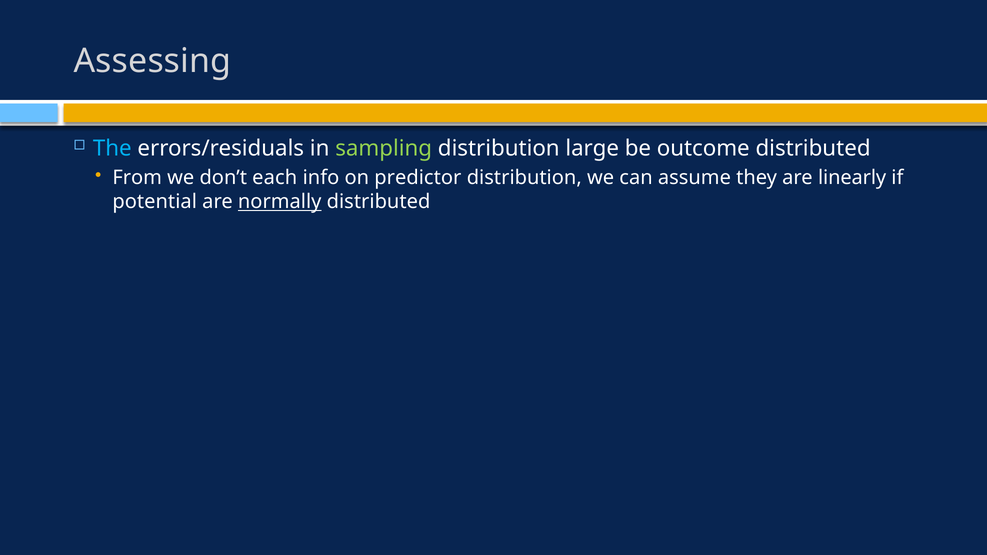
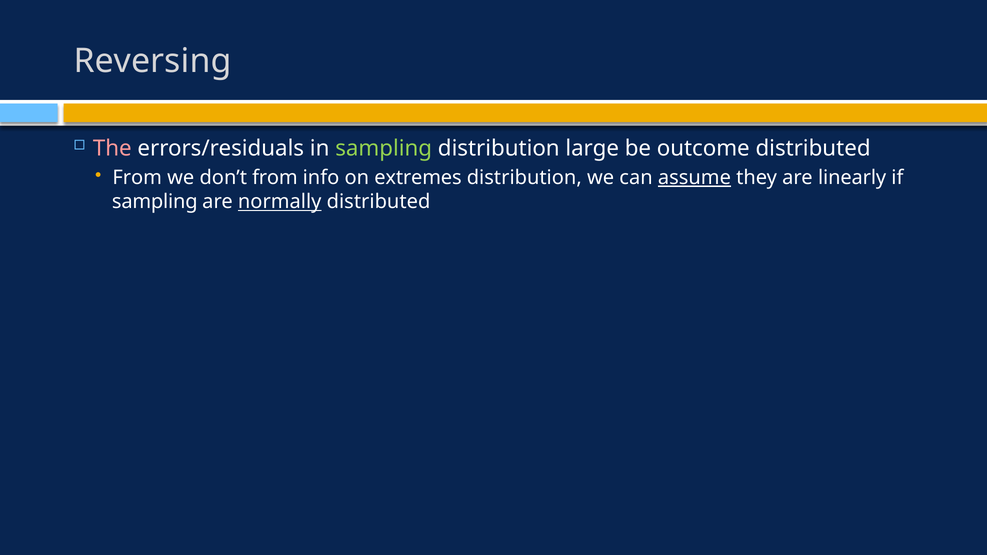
Assessing: Assessing -> Reversing (153, 61)
The colour: light blue -> pink (112, 148)
don’t each: each -> from (275, 178)
predictor: predictor -> extremes (418, 178)
assume underline: none -> present (694, 178)
potential: potential -> sampling (155, 202)
